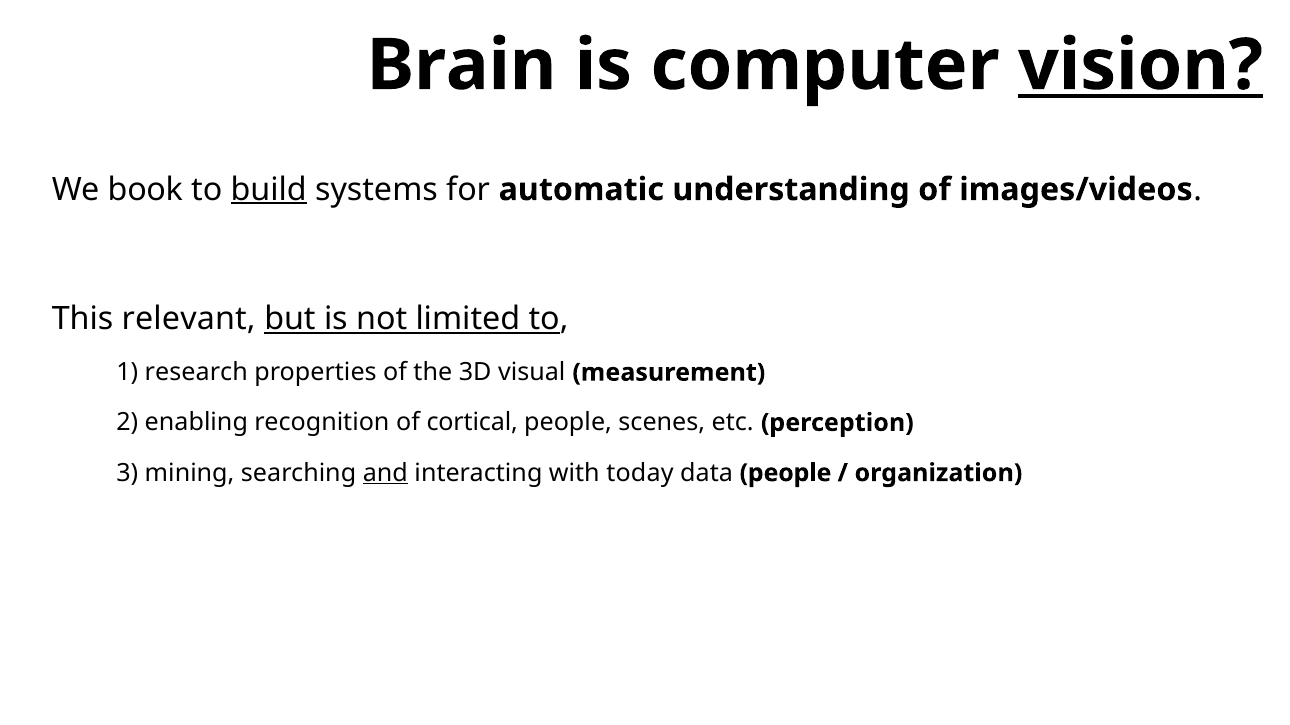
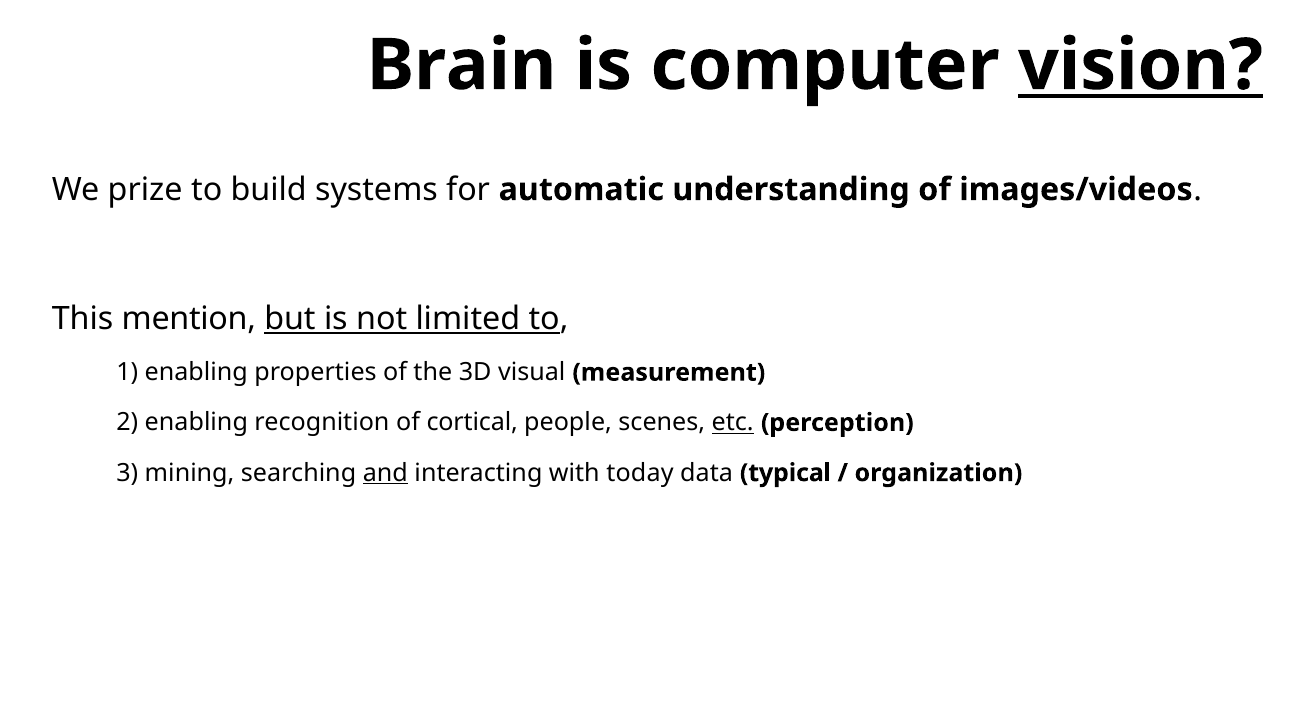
book: book -> prize (145, 190)
build underline: present -> none (269, 190)
relevant: relevant -> mention (189, 319)
1 research: research -> enabling (196, 373)
etc underline: none -> present (733, 423)
data people: people -> typical (785, 473)
